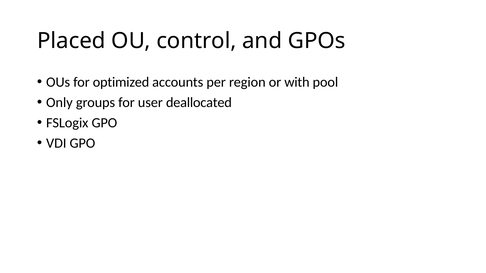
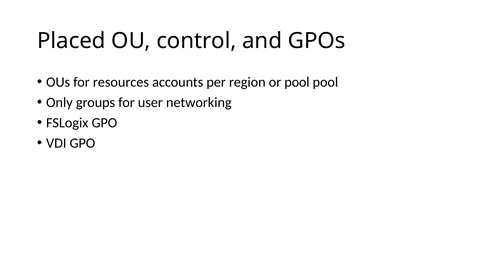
optimized: optimized -> resources (121, 82)
or with: with -> pool (297, 82)
deallocated: deallocated -> networking (199, 103)
